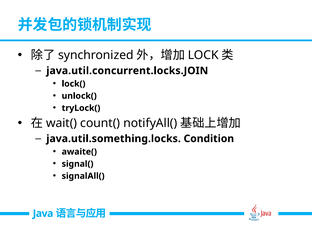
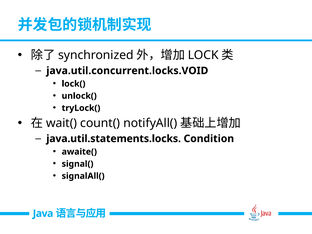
java.util.concurrent.locks.JOIN: java.util.concurrent.locks.JOIN -> java.util.concurrent.locks.VOID (127, 71)
java.util.something.locks: java.util.something.locks -> java.util.statements.locks (114, 139)
